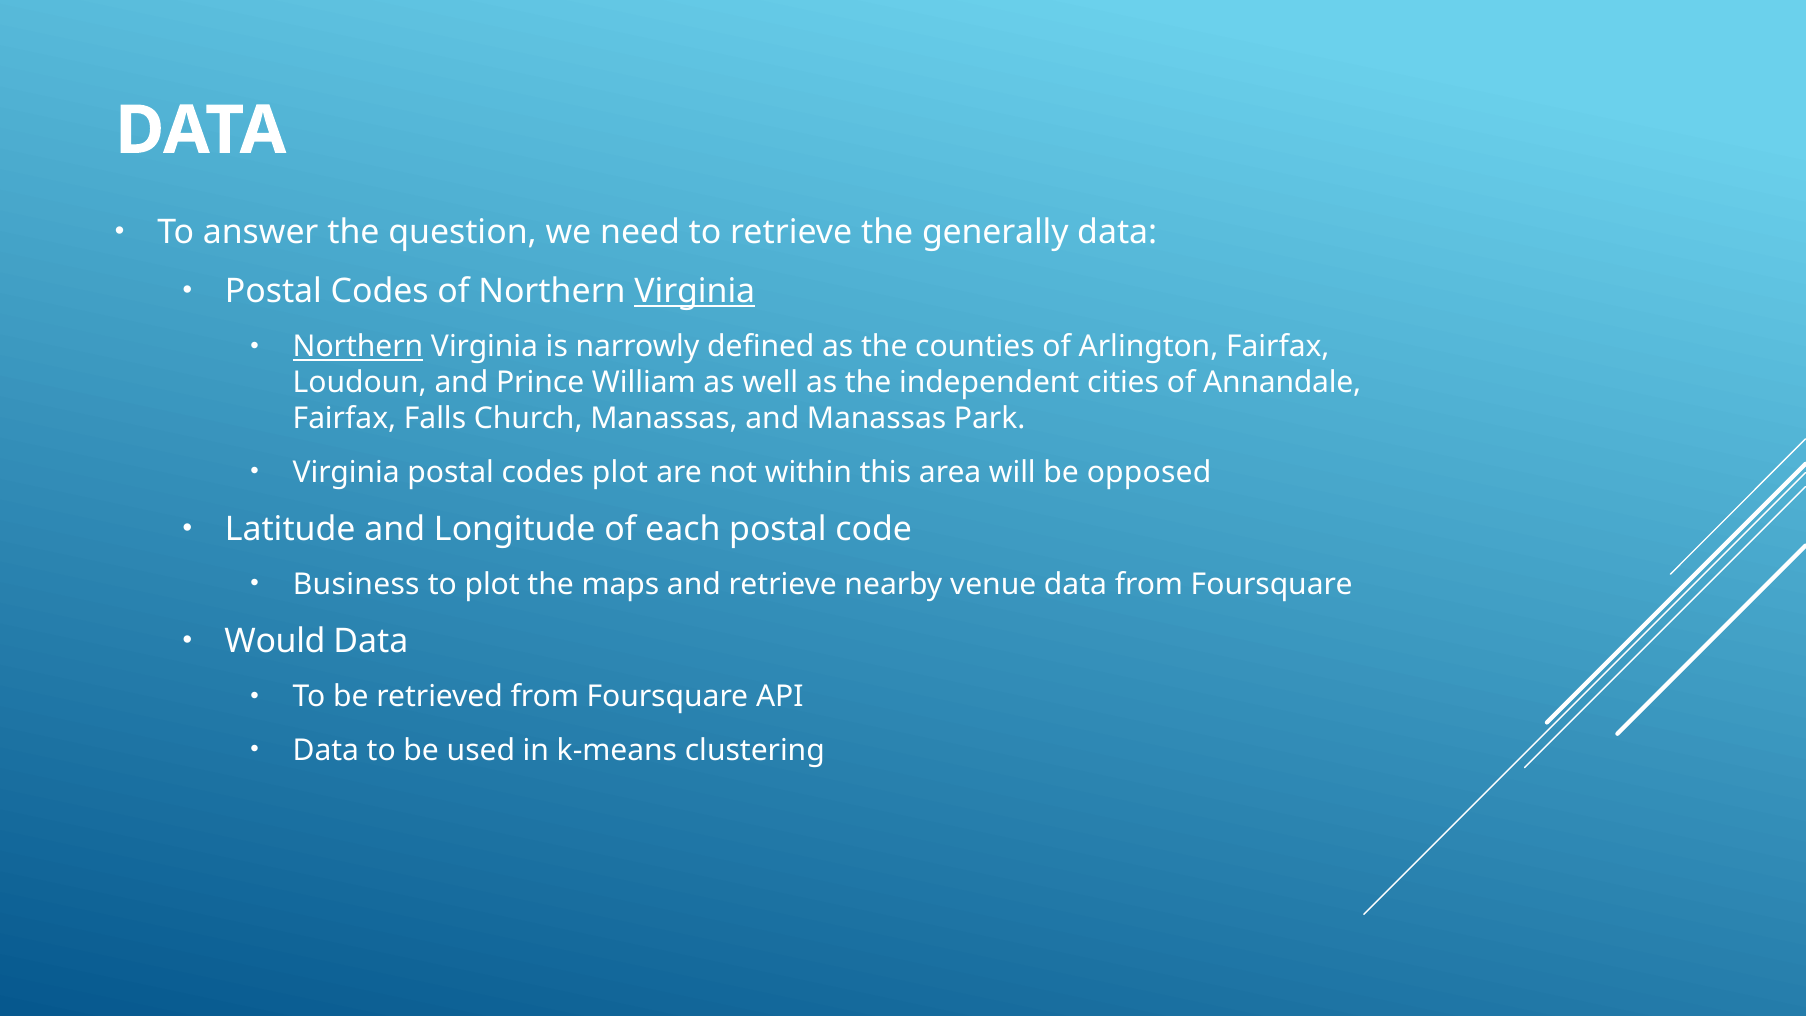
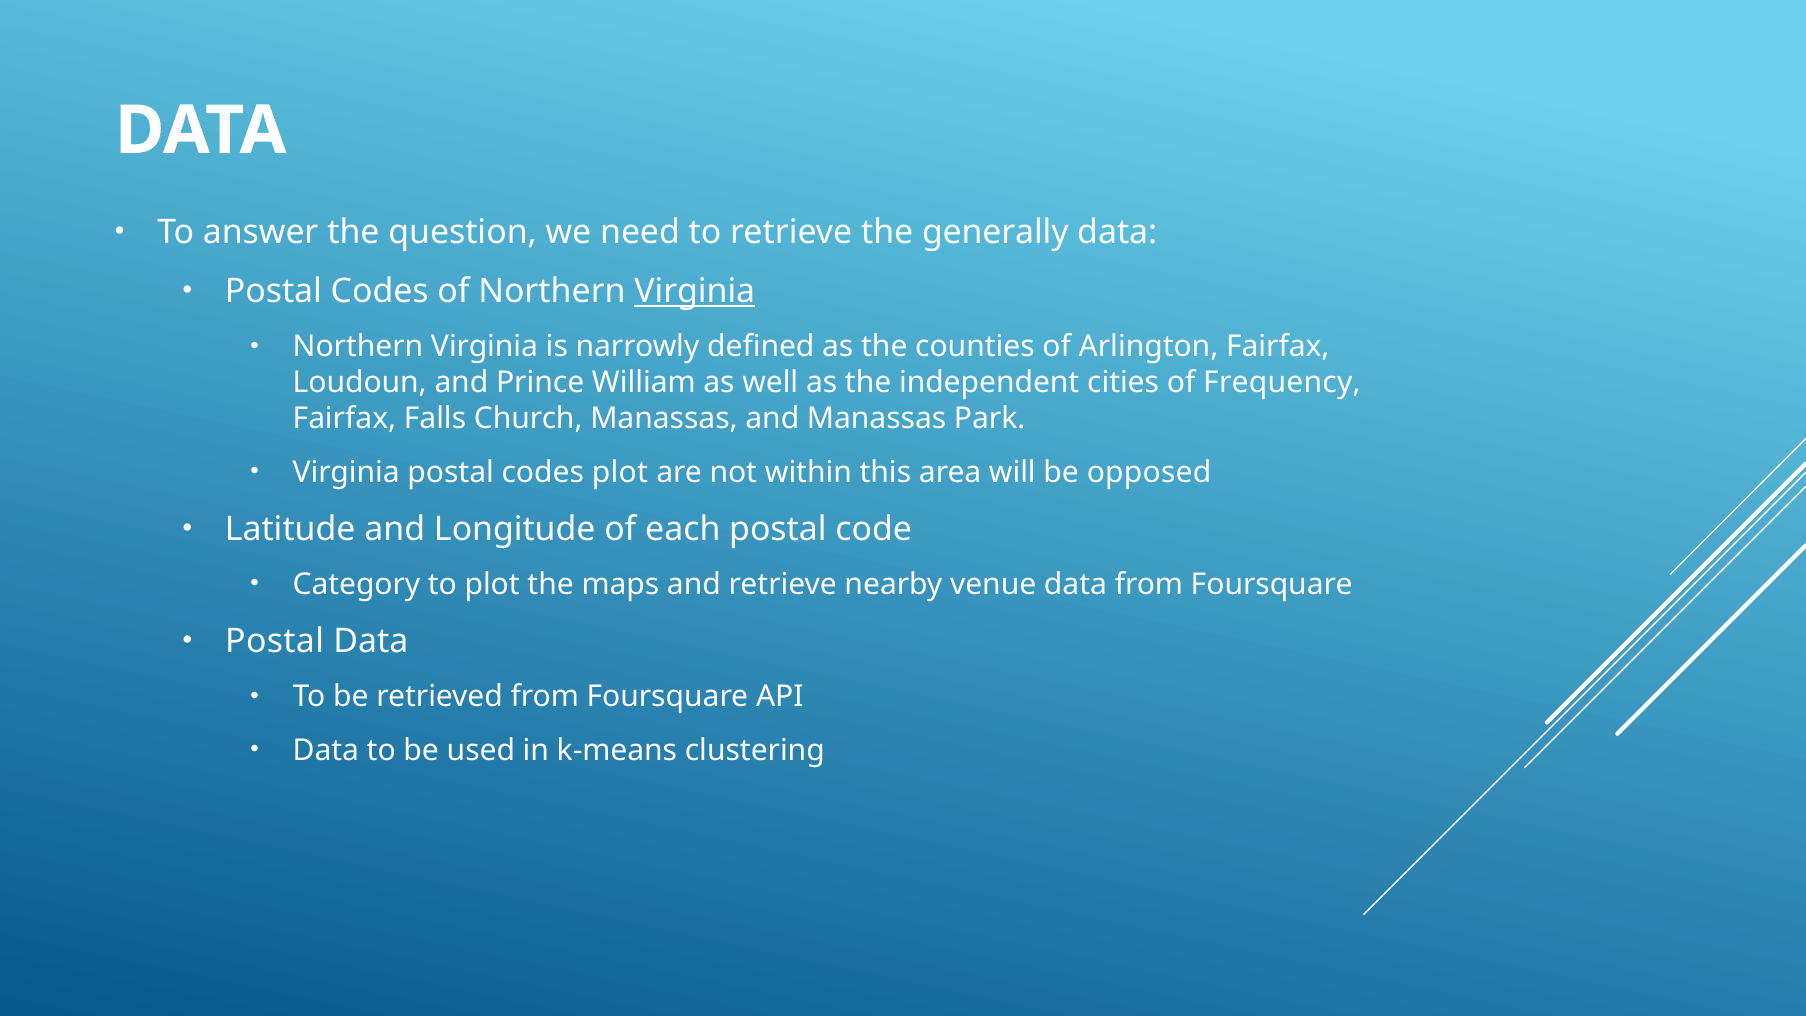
Northern underline: present -> none (358, 347)
Annandale: Annandale -> Frequency (1282, 383)
Business: Business -> Category (356, 585)
Would: Would -> Postal (275, 641)
